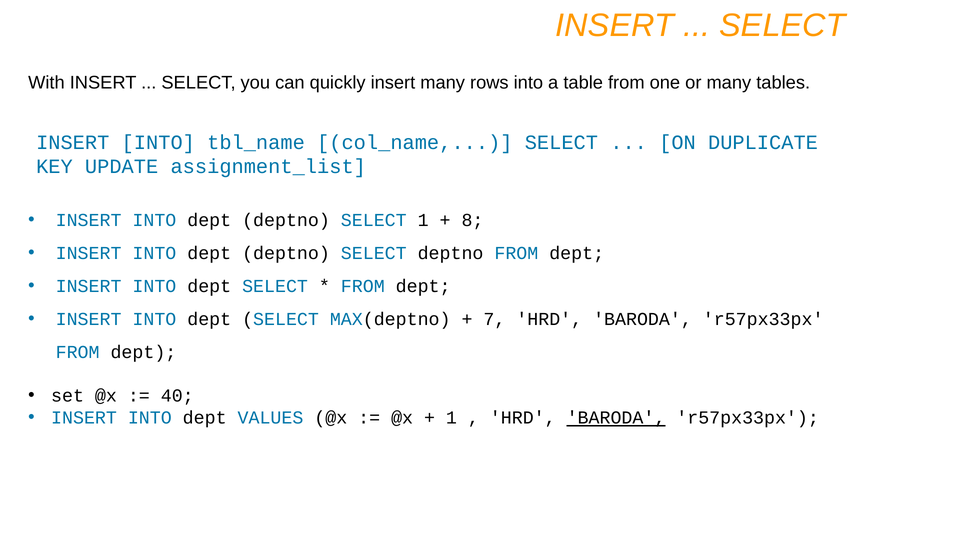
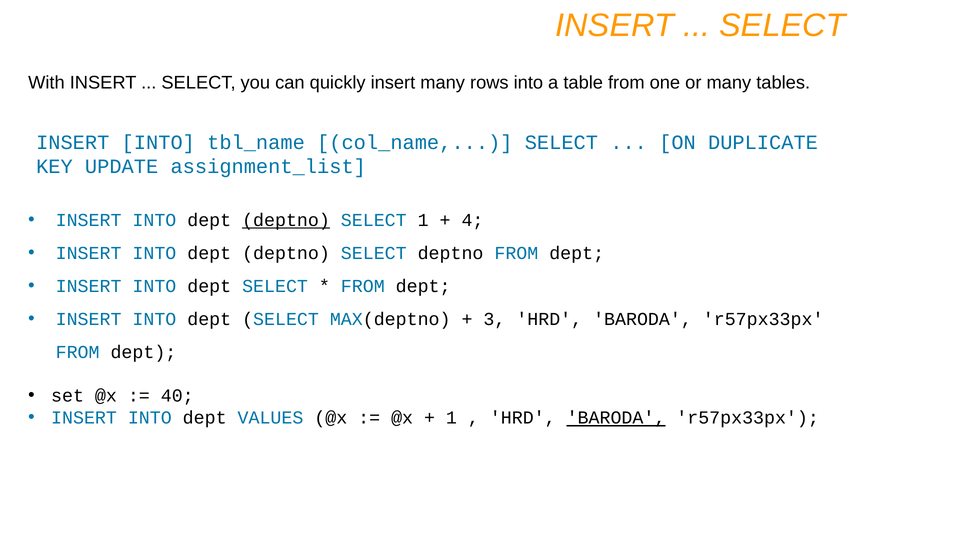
deptno underline: none -> present (286, 220)
8: 8 -> 4 (472, 220)
7: 7 -> 3 (494, 319)
